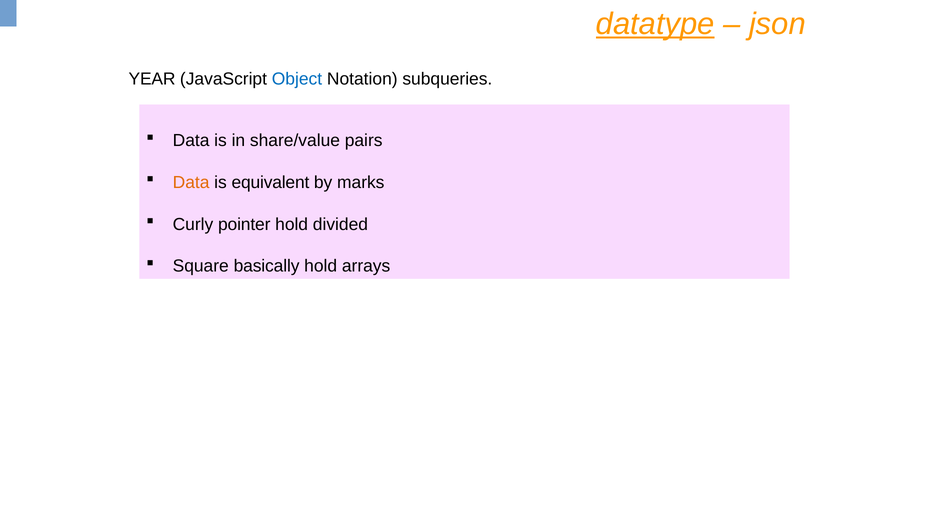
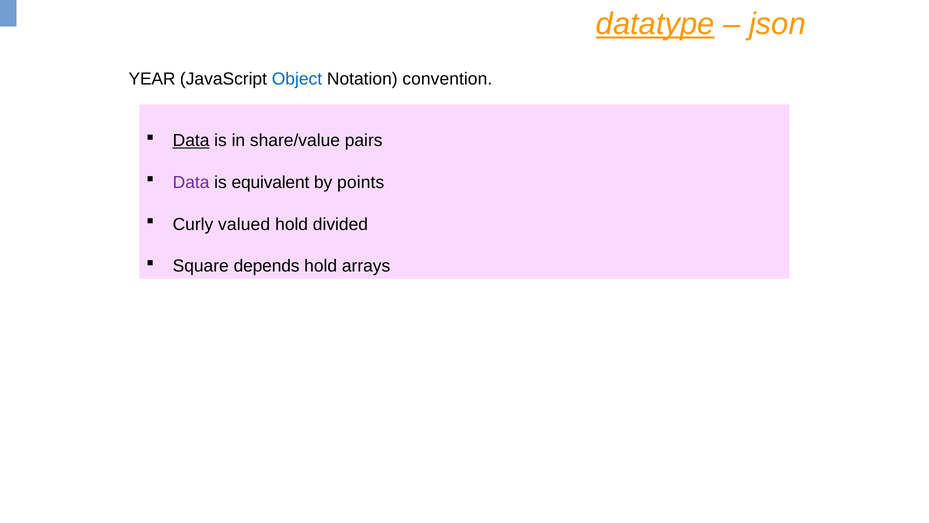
subqueries: subqueries -> convention (447, 79)
Data underline: none -> present (191, 140)
Data colour: orange -> purple (191, 182)
marks: marks -> points (361, 182)
pointer: pointer -> valued (244, 224)
basically: basically -> depends (267, 266)
